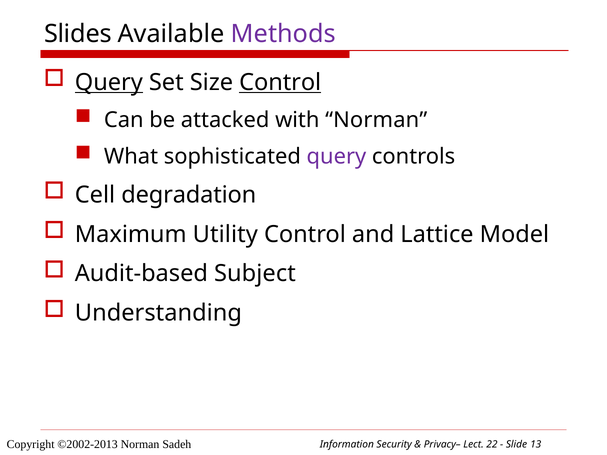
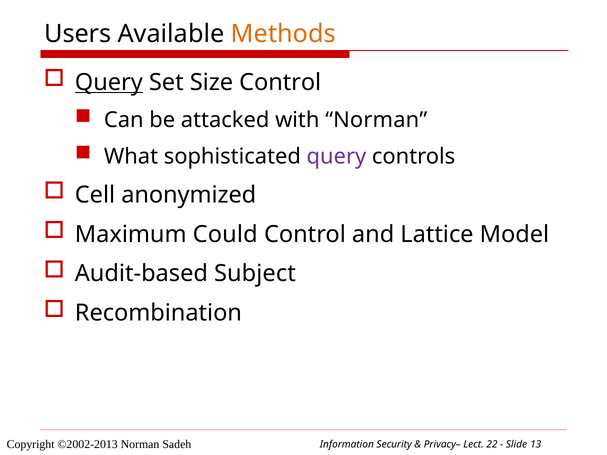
Slides: Slides -> Users (78, 34)
Methods colour: purple -> orange (283, 34)
Control underline: present -> none (280, 82)
degradation: degradation -> anonymized (189, 195)
Utility: Utility -> Could (225, 234)
Understanding: Understanding -> Recombination (158, 313)
